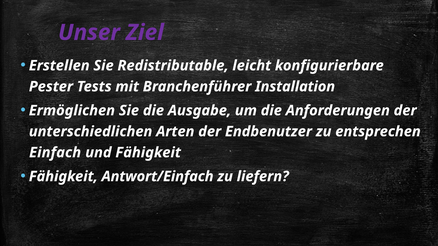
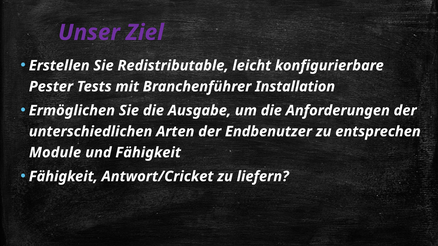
Einfach: Einfach -> Module (55, 153)
Antwort/Einfach: Antwort/Einfach -> Antwort/Cricket (158, 177)
